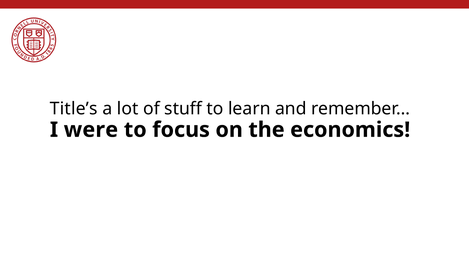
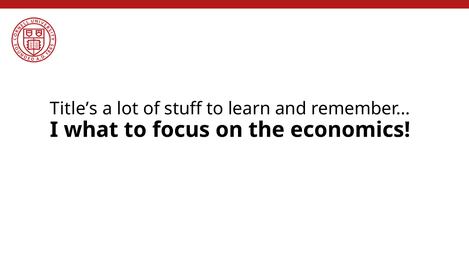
were: were -> what (91, 130)
